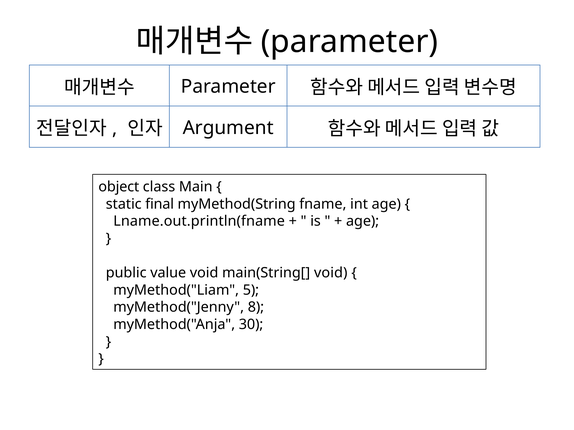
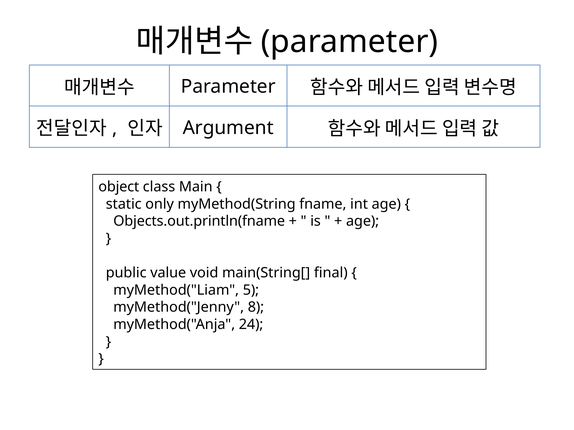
final: final -> only (160, 204)
Lname.out.println(fname: Lname.out.println(fname -> Objects.out.println(fname (199, 221)
main(String[ void: void -> final (331, 273)
30: 30 -> 24 (251, 325)
